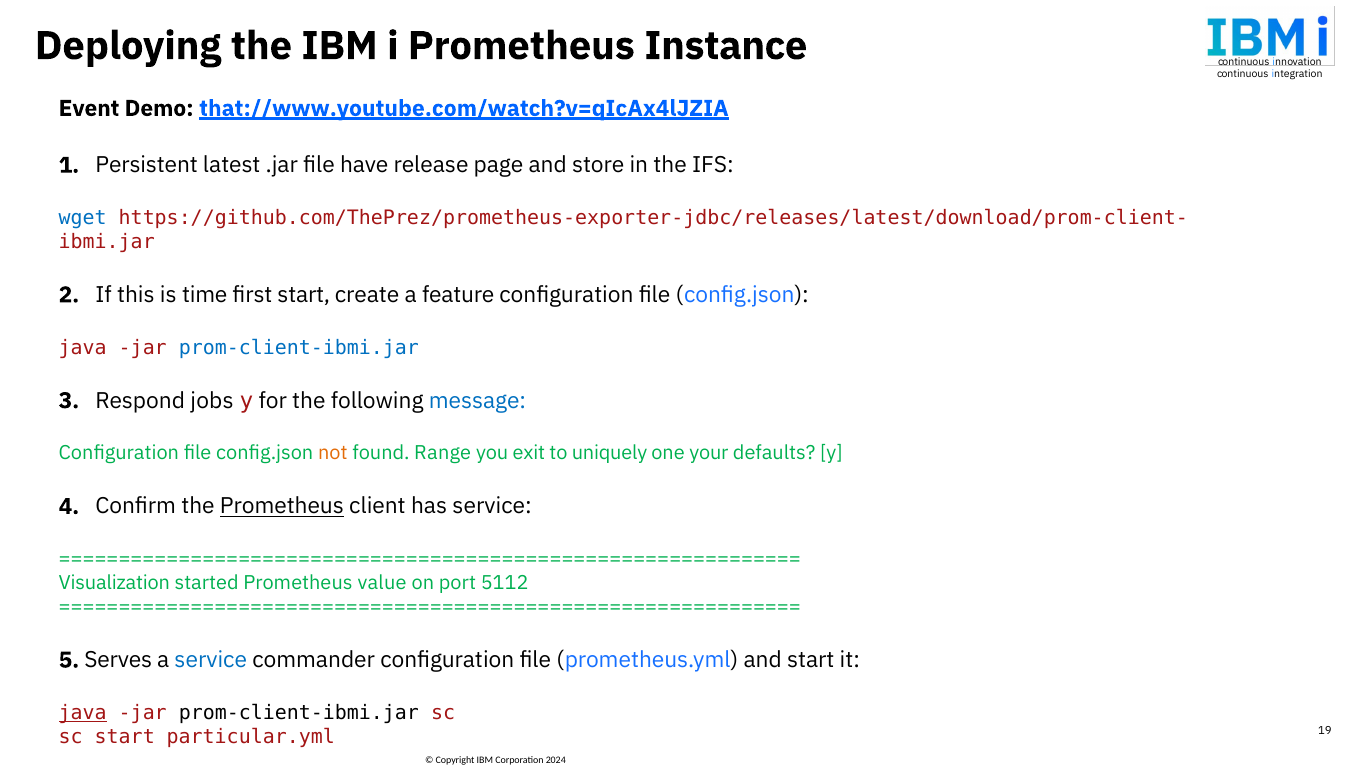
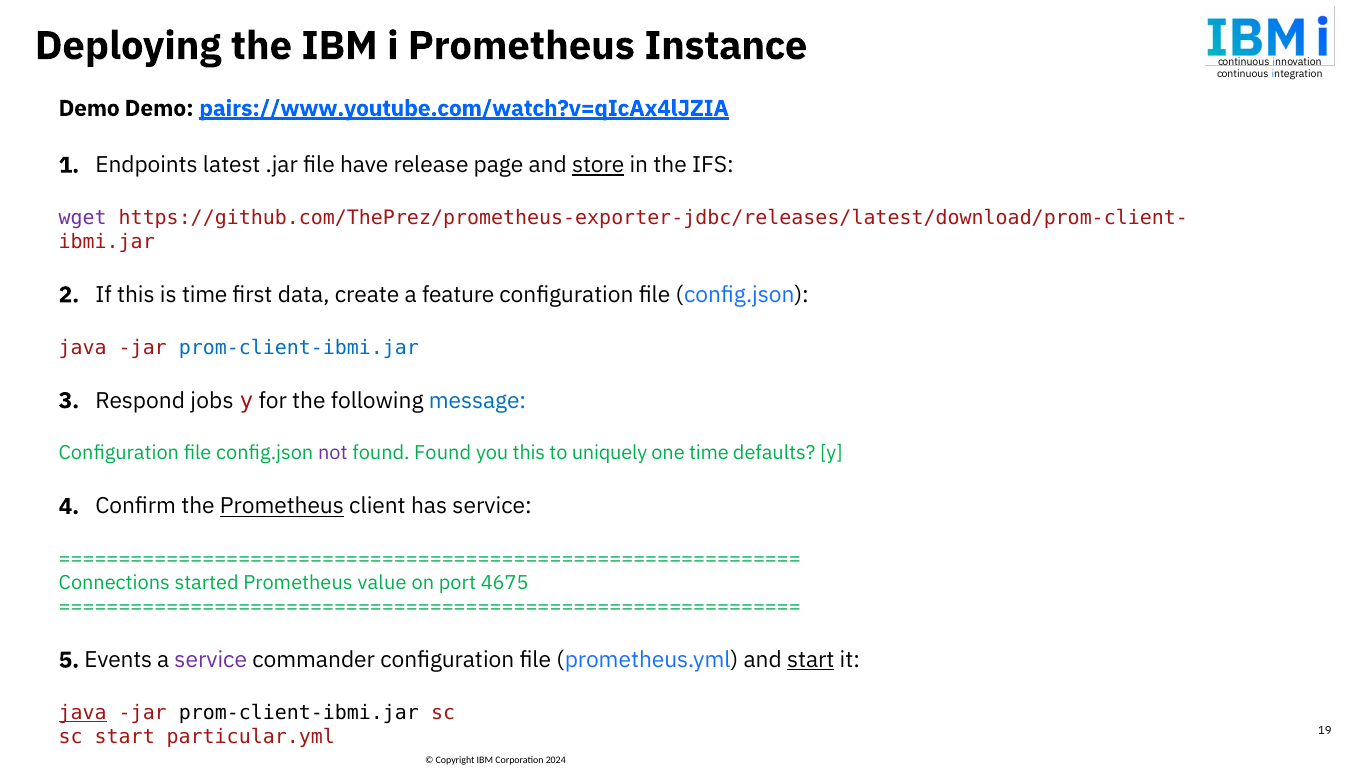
Event: Event -> Demo (89, 108)
that://www.youtube.com/watch?v=qIcAx4lJZIA: that://www.youtube.com/watch?v=qIcAx4lJZIA -> pairs://www.youtube.com/watch?v=qIcAx4lJZIA (464, 108)
Persistent: Persistent -> Endpoints (147, 165)
store underline: none -> present (598, 165)
wget colour: blue -> purple (83, 218)
first start: start -> data (304, 295)
not colour: orange -> purple (333, 454)
found Range: Range -> Found (443, 454)
you exit: exit -> this (529, 454)
one your: your -> time (709, 454)
Visualization: Visualization -> Connections (114, 583)
5112: 5112 -> 4675 (505, 583)
Serves: Serves -> Events (118, 660)
service colour: blue -> purple (211, 660)
start underline: none -> present (811, 660)
